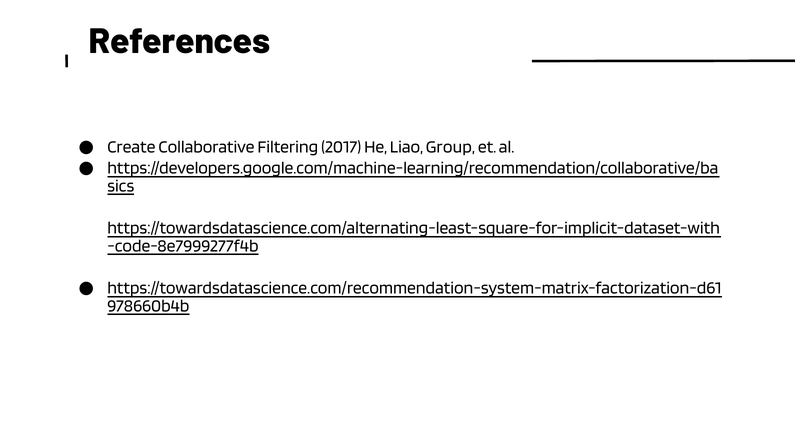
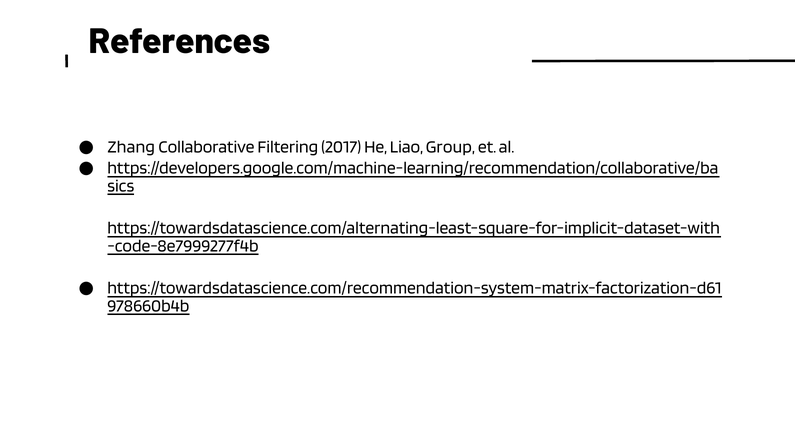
Create: Create -> Zhang (131, 147)
